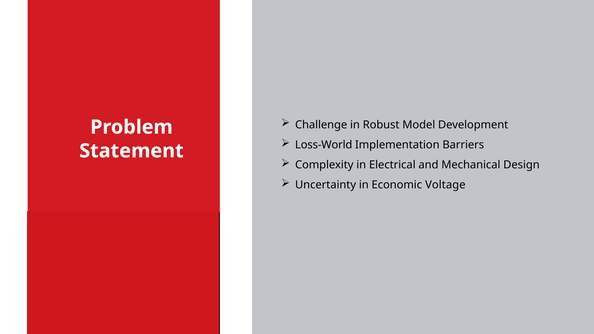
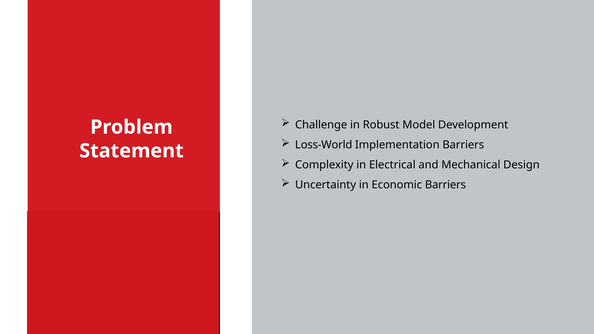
Economic Voltage: Voltage -> Barriers (445, 185)
